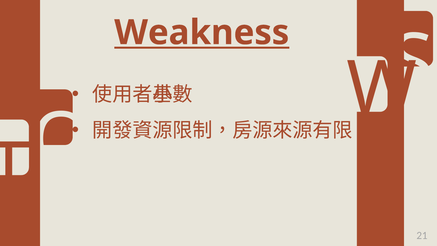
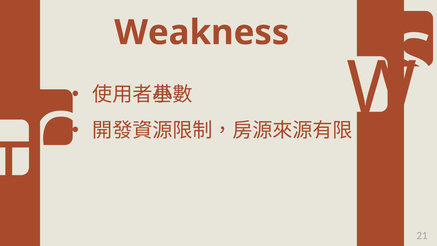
Weakness underline: present -> none (202, 33)
